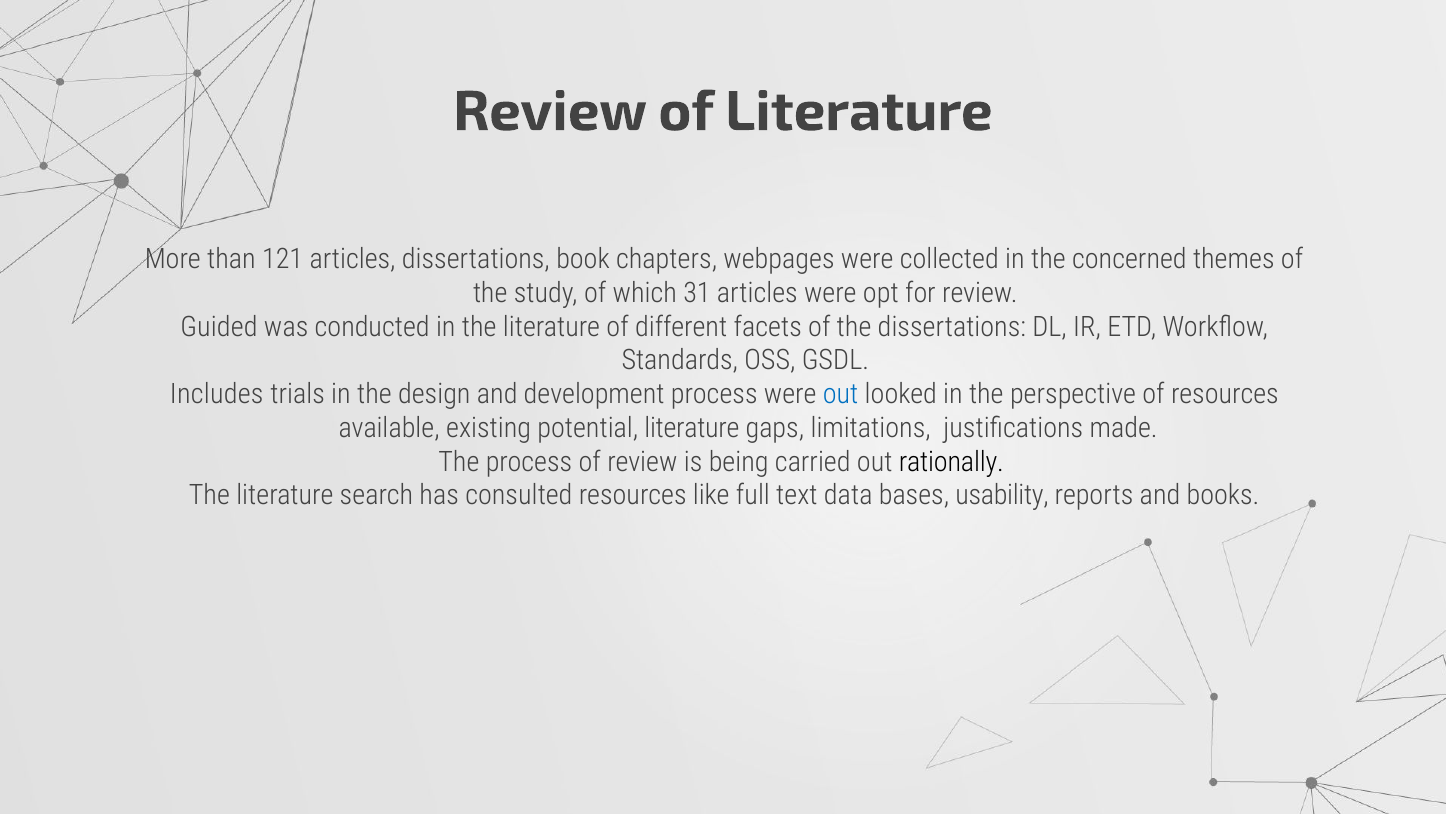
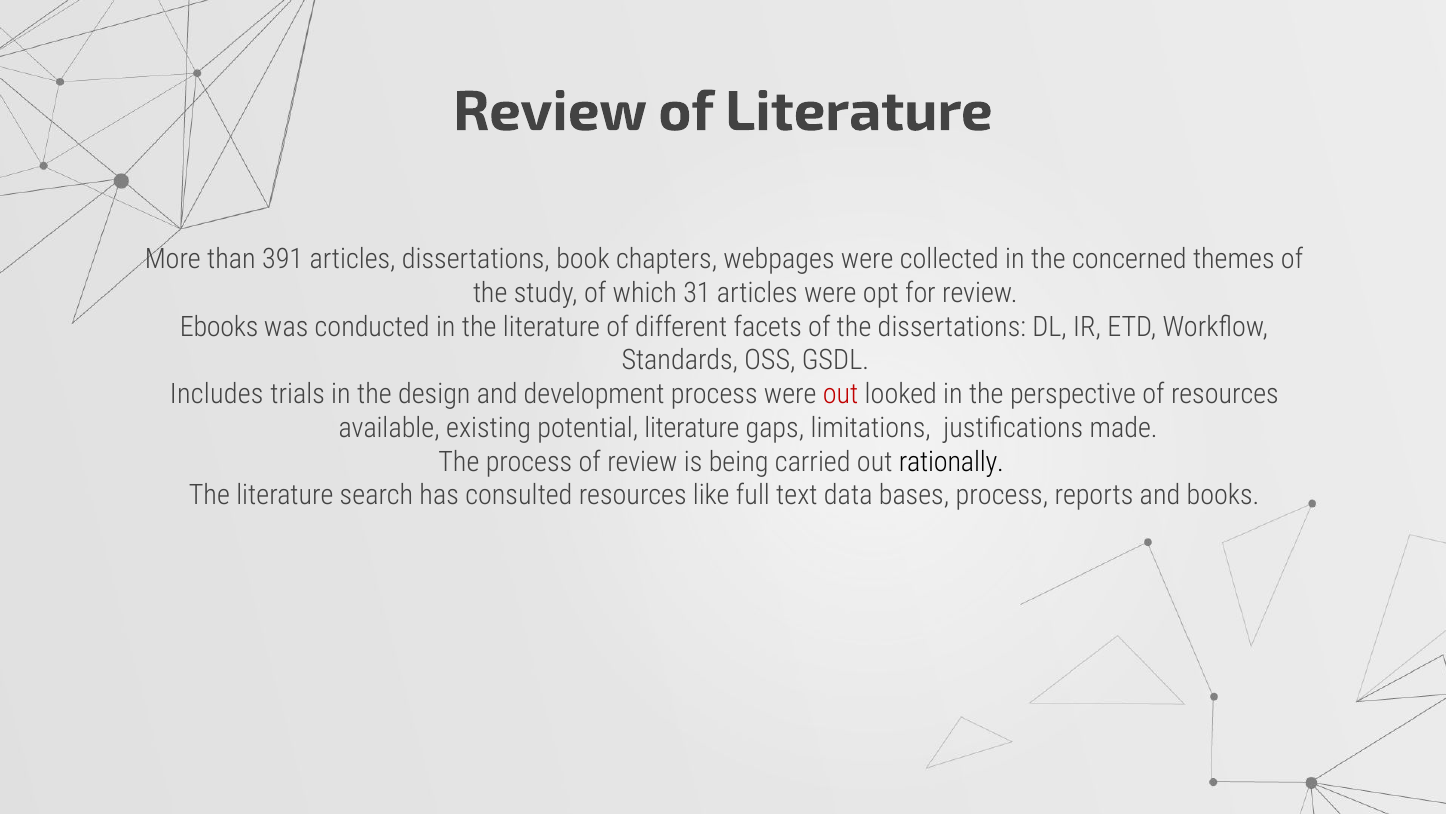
121: 121 -> 391 (283, 259)
Guided: Guided -> Ebooks (219, 326)
out colour: blue -> red (841, 394)
bases usability: usability -> process (1002, 495)
